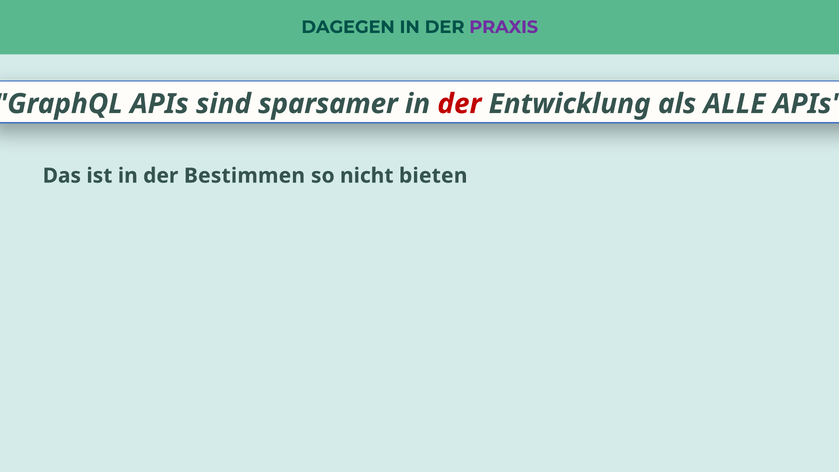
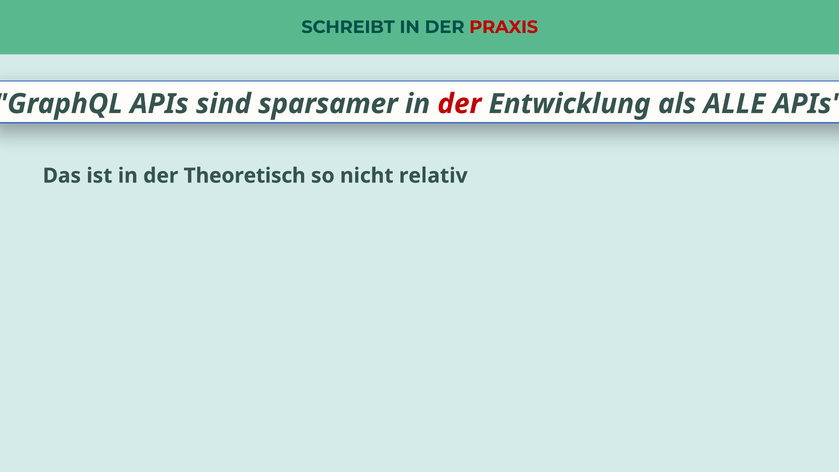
DAGEGEN: DAGEGEN -> SCHREIBT (348, 27)
PRAXIS colour: purple -> red (504, 27)
Bestimmen: Bestimmen -> Theoretisch (245, 176)
bieten: bieten -> relativ (433, 176)
